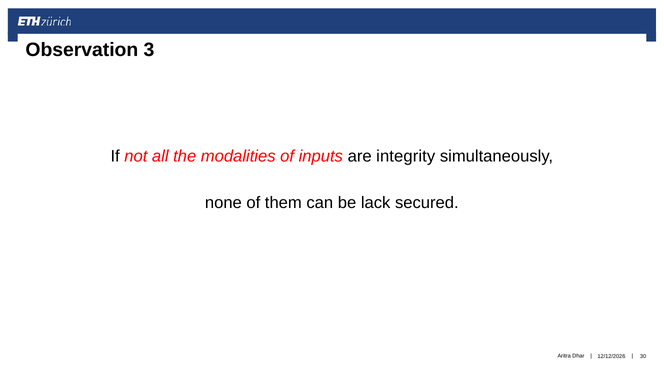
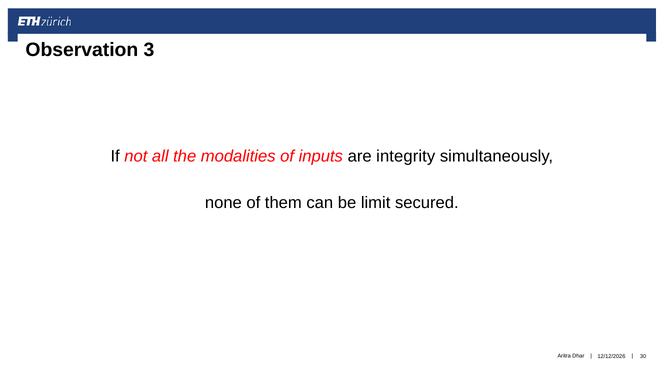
lack: lack -> limit (376, 203)
